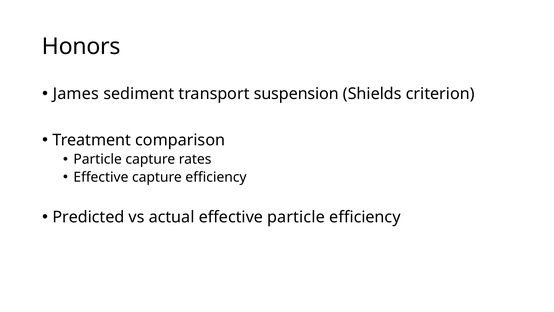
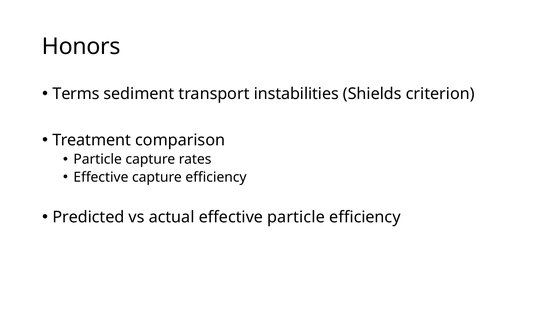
James: James -> Terms (76, 94)
suspension: suspension -> instabilities (296, 94)
